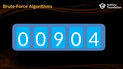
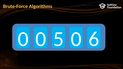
9: 9 -> 5 (58, 39)
4: 4 -> 6 (94, 39)
